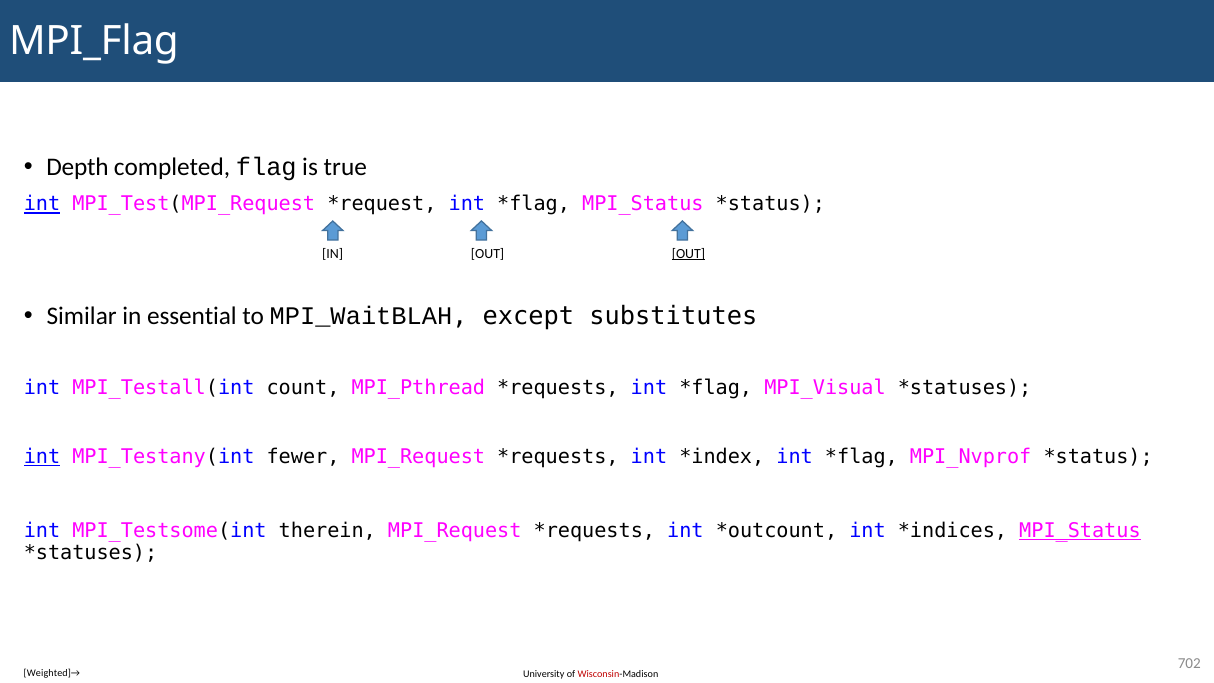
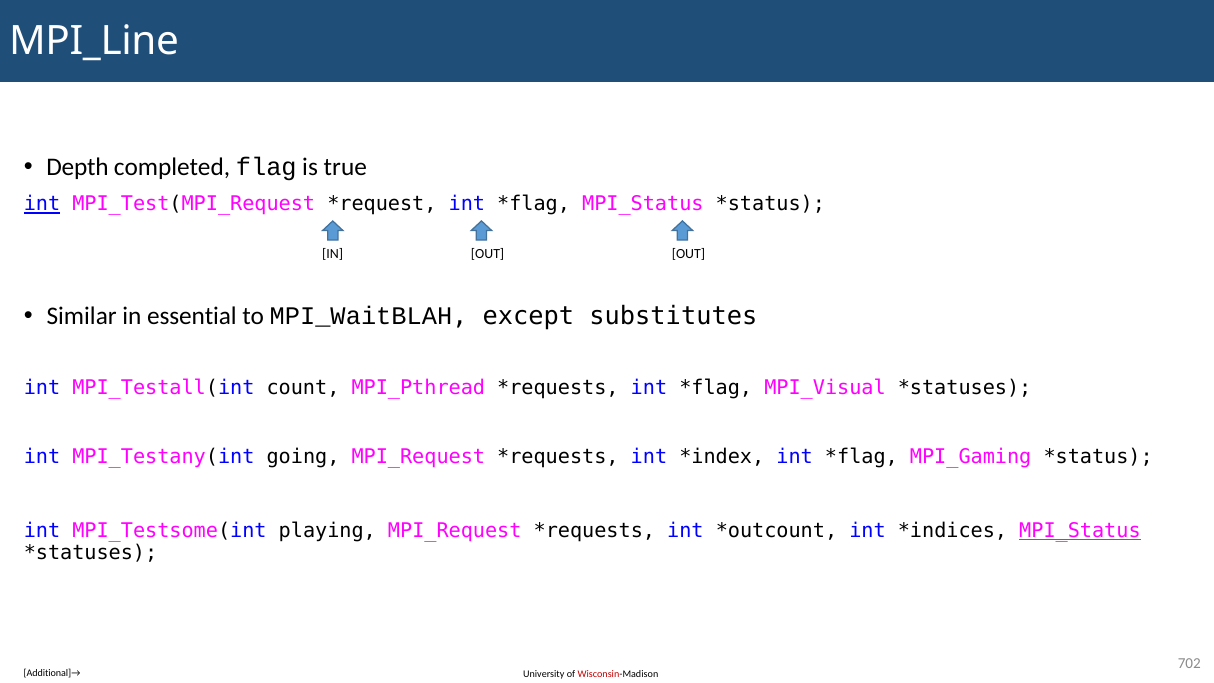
MPI_Flag: MPI_Flag -> MPI_Line (94, 41)
OUT underline: present -> none (688, 254)
int underline: present -> none (42, 456)
fewer: fewer -> going (303, 456)
MPI_Nvprof: MPI_Nvprof -> MPI_Gaming (971, 456)
therein: therein -> playing (327, 531)
Weighted]→: Weighted]→ -> Additional]→ (52, 673)
